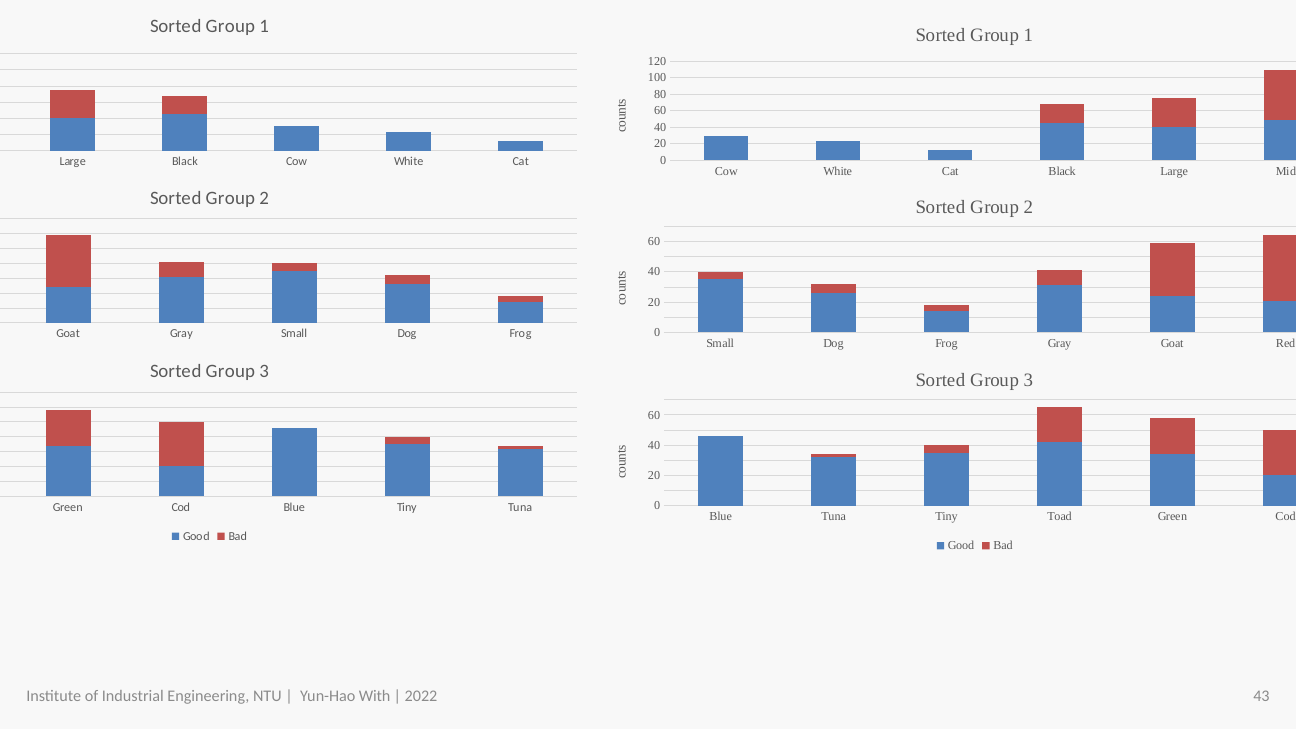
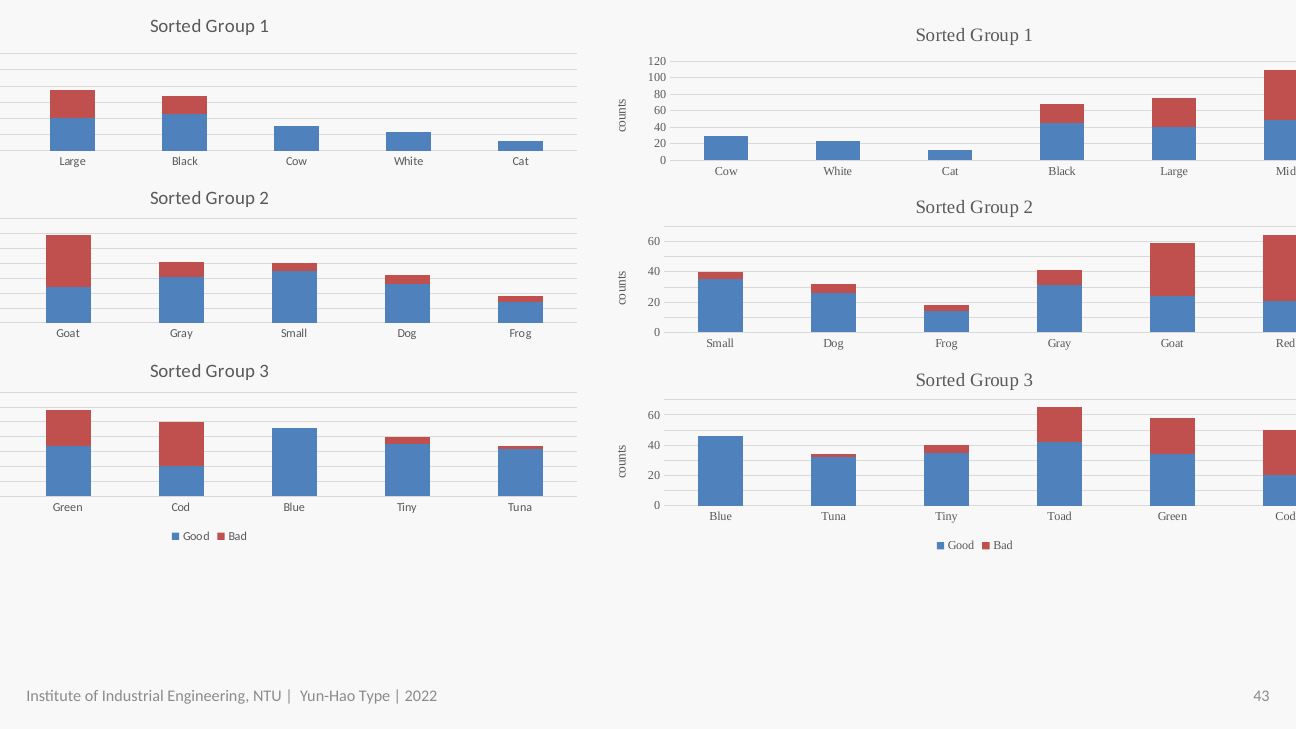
With: With -> Type (375, 696)
